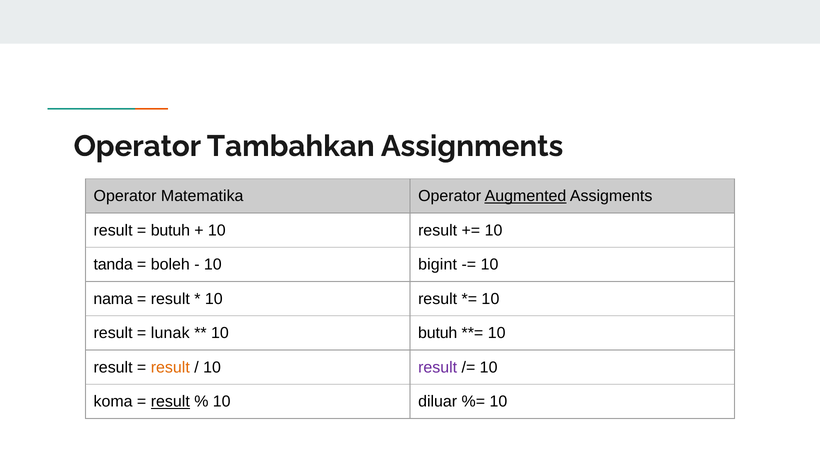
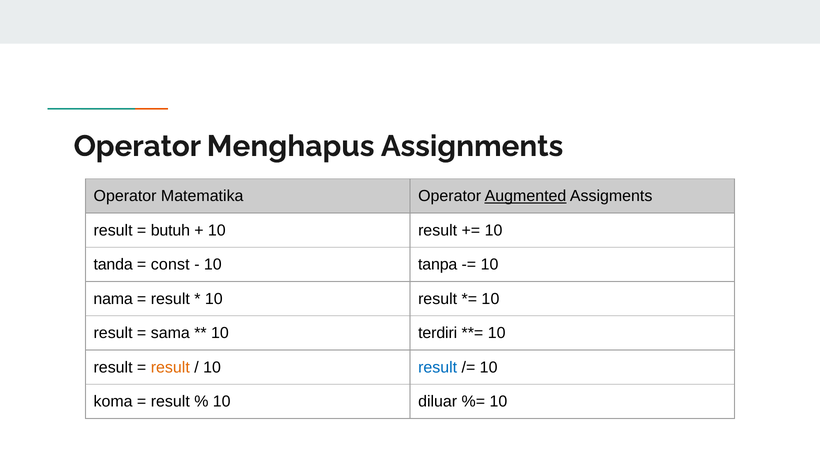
Tambahkan: Tambahkan -> Menghapus (291, 146)
boleh: boleh -> const (170, 265)
bigint: bigint -> tanpa (438, 265)
lunak: lunak -> sama (170, 333)
10 butuh: butuh -> terdiri (438, 333)
result colour: purple -> blue (438, 368)
result underline: present -> none (170, 402)
